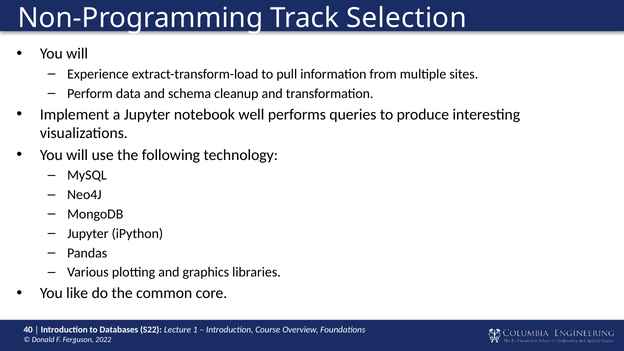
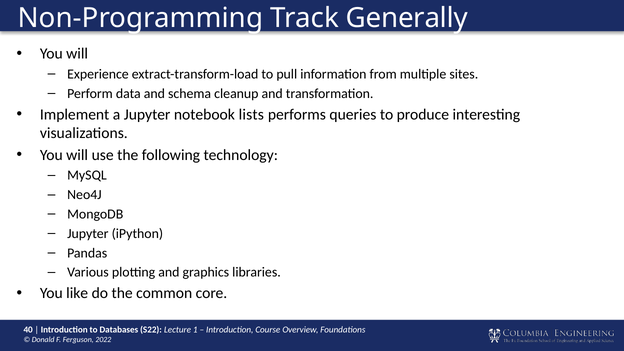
Selection: Selection -> Generally (407, 18)
well: well -> lists (251, 114)
